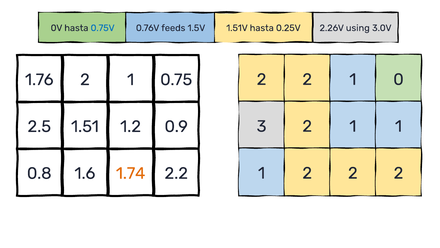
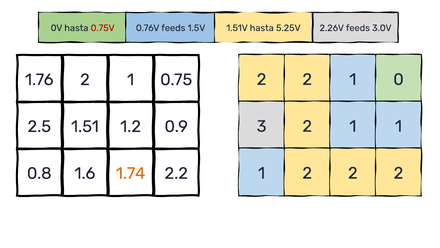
0.75V colour: blue -> red (103, 28)
0.25V: 0.25V -> 5.25V (288, 28)
2.26V using: using -> feeds (358, 28)
